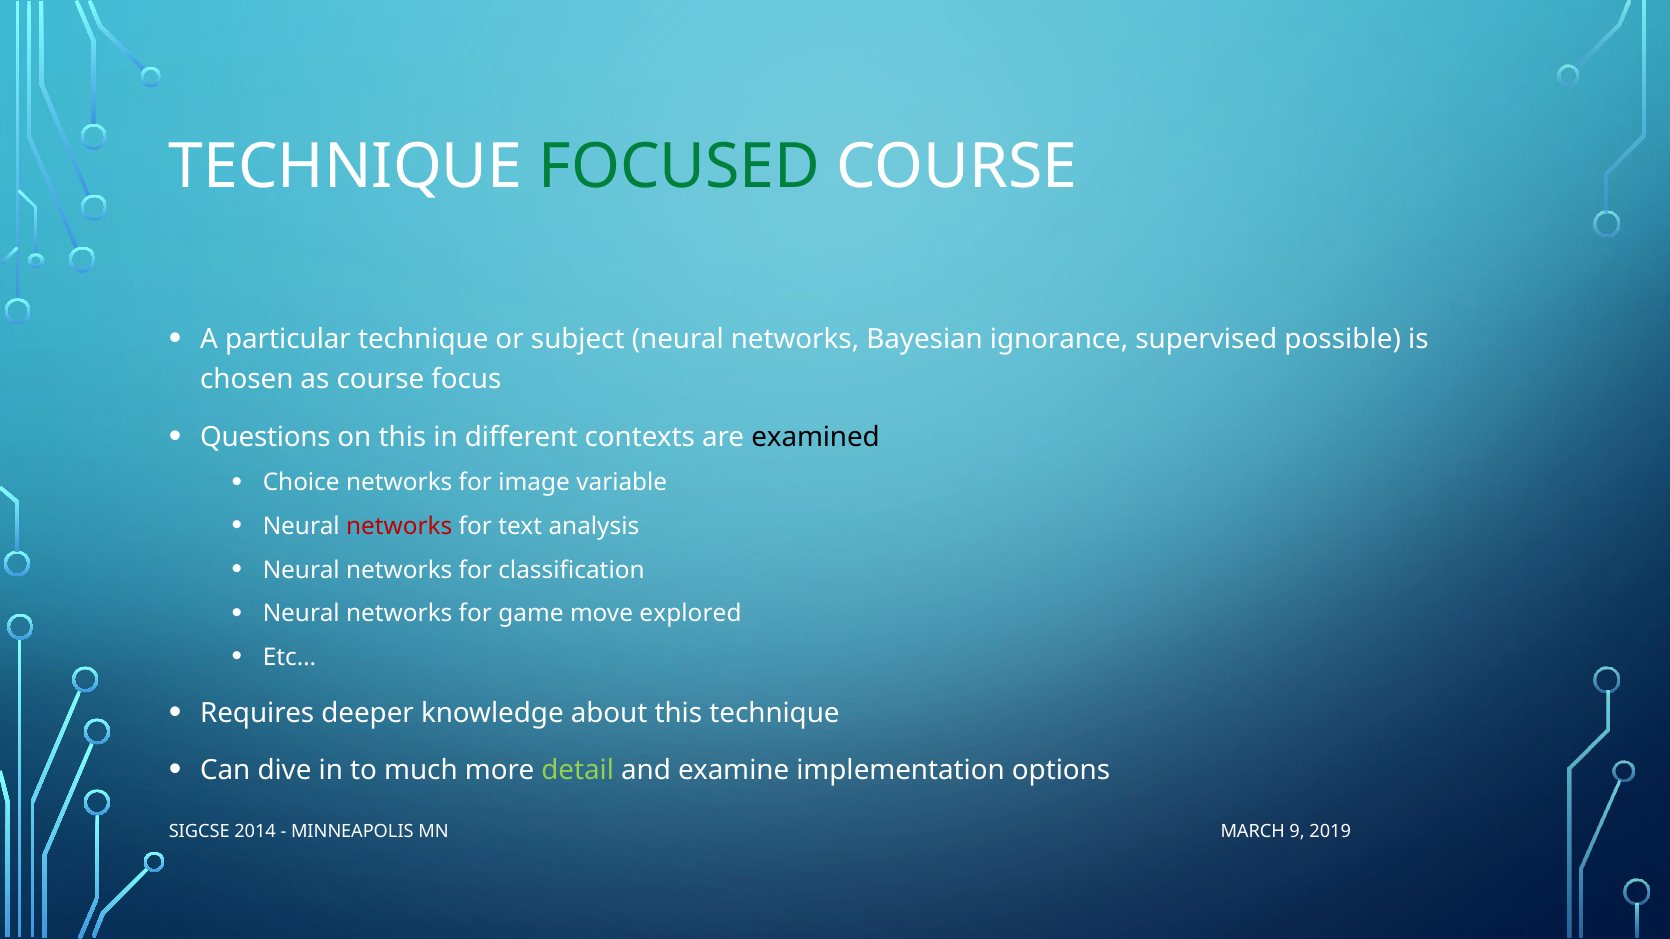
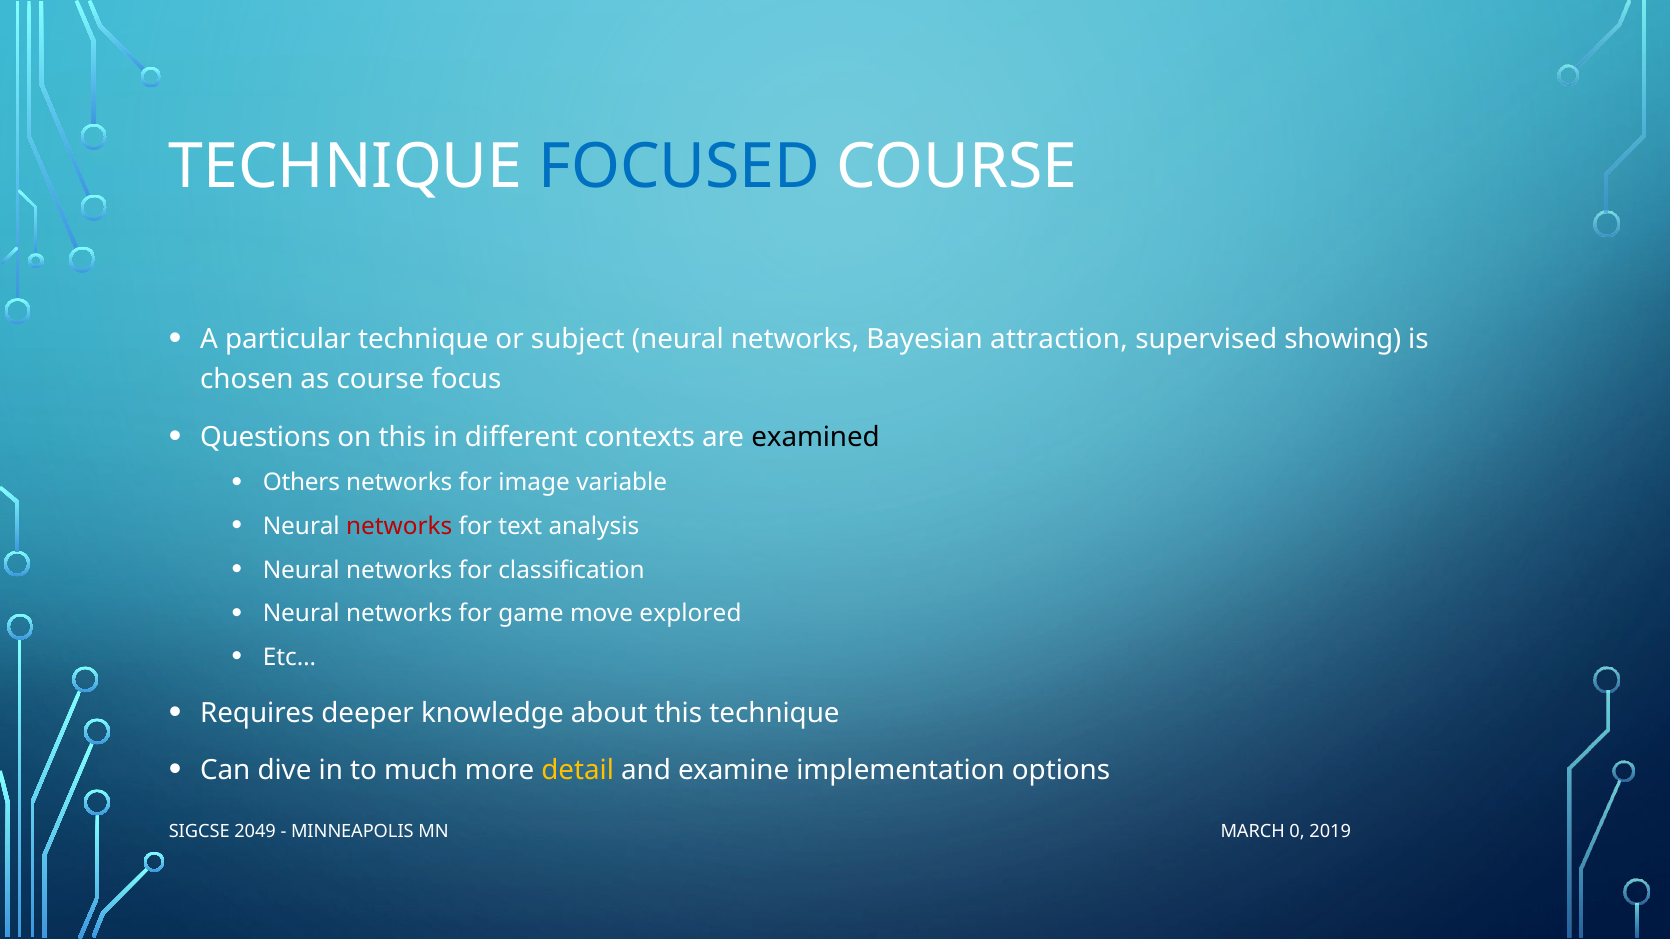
FOCUSED colour: green -> blue (680, 167)
ignorance: ignorance -> attraction (1059, 340)
possible: possible -> showing (1343, 340)
Choice: Choice -> Others (301, 483)
detail colour: light green -> yellow (578, 771)
2014: 2014 -> 2049 (255, 832)
9: 9 -> 0 (1297, 832)
